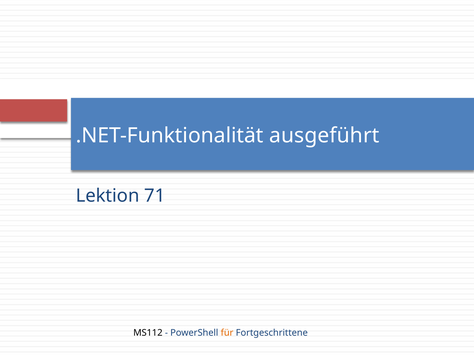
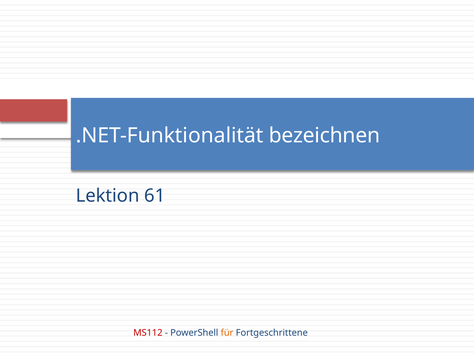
ausgeführt: ausgeführt -> bezeichnen (324, 136)
71: 71 -> 61 (155, 196)
MS112 colour: black -> red (148, 333)
